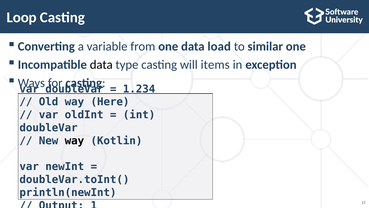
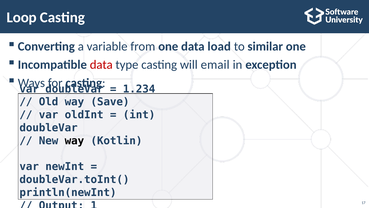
data colour: black -> red (101, 65)
items: items -> email (215, 65)
Here: Here -> Save (110, 102)
